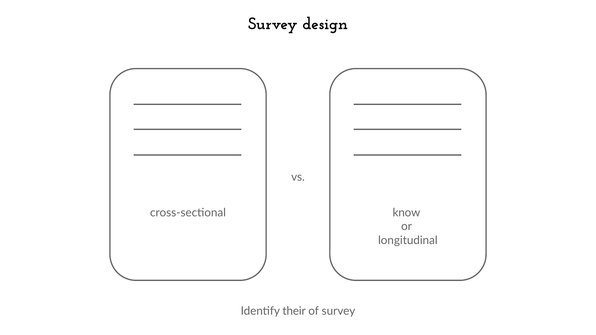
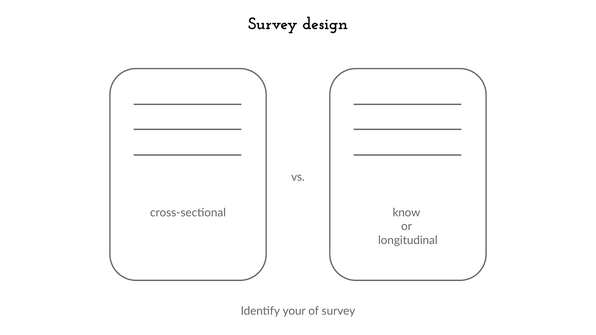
their: their -> your (294, 311)
